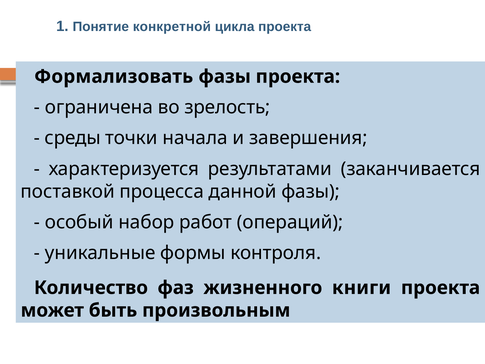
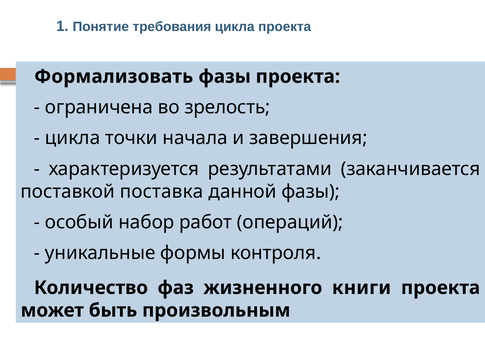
конкретной: конкретной -> требования (172, 27)
среды: среды -> цикла (73, 138)
процесса: процесса -> поставка (162, 191)
